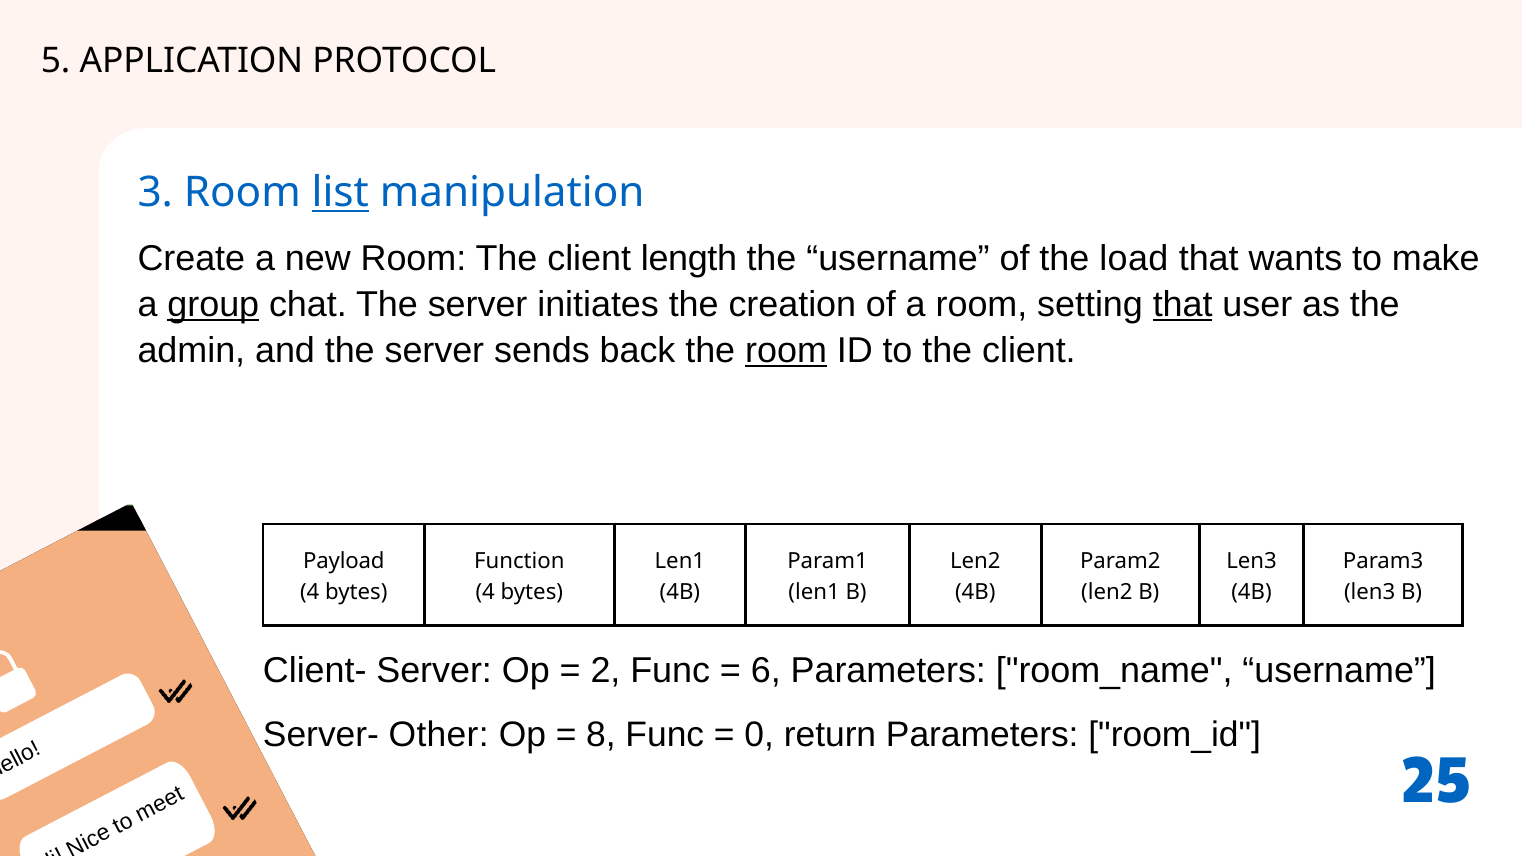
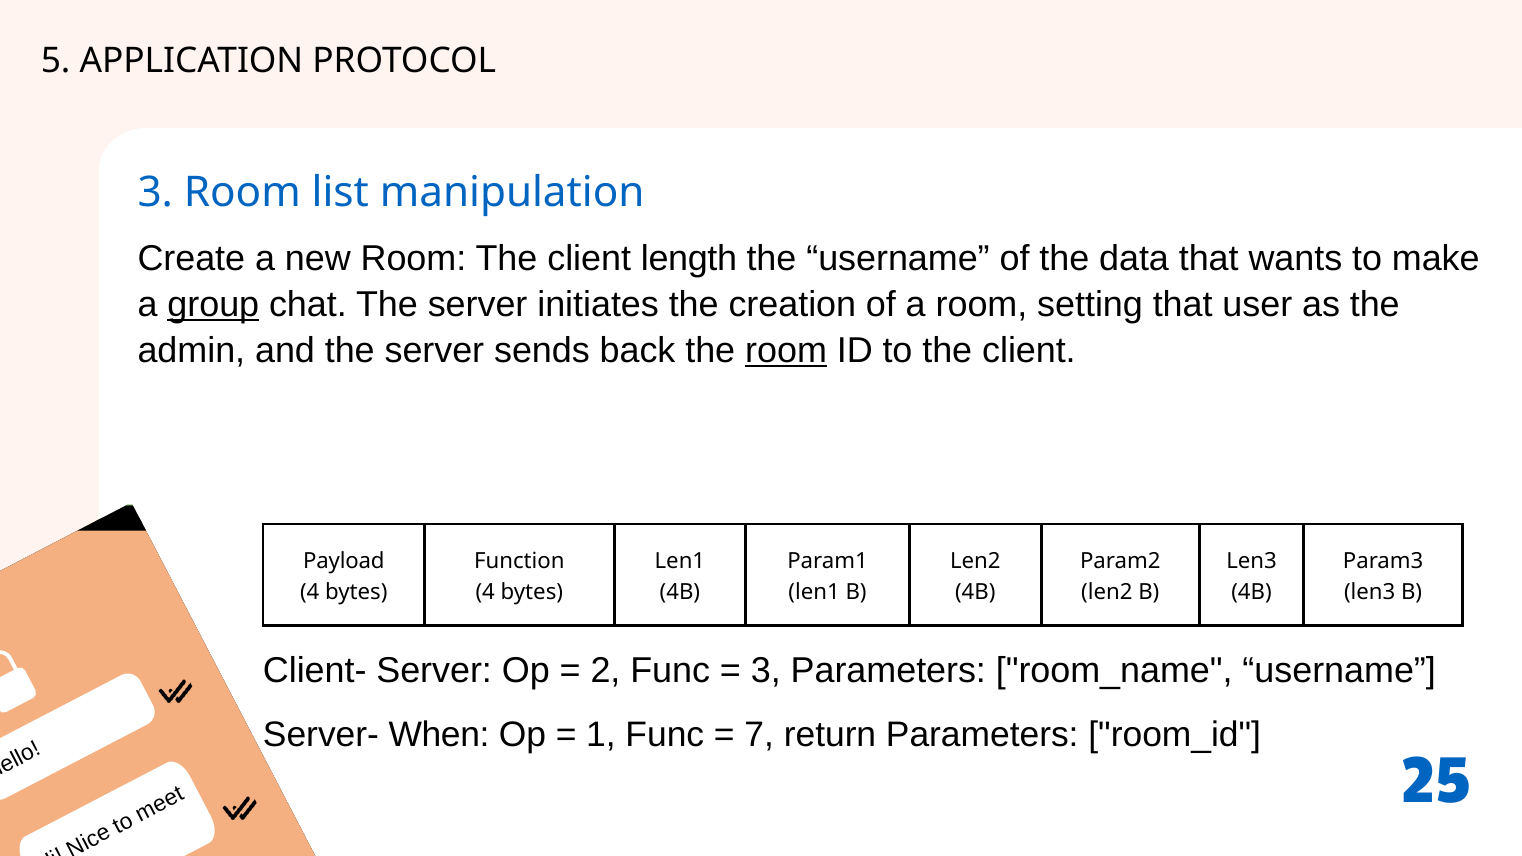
list underline: present -> none (340, 193)
load: load -> data (1134, 259)
that underline: present -> none (1183, 305)
6: 6 -> 3 (766, 671)
Other: Other -> When (439, 735)
8: 8 -> 1 (601, 735)
0: 0 -> 7 (759, 735)
